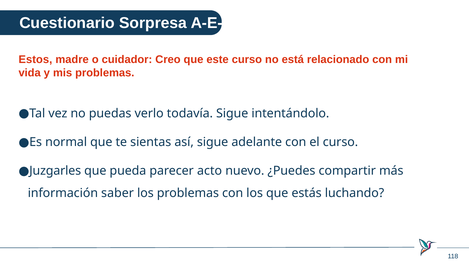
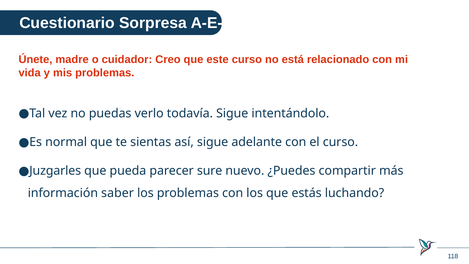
Estos: Estos -> Únete (35, 60)
acto: acto -> sure (210, 171)
